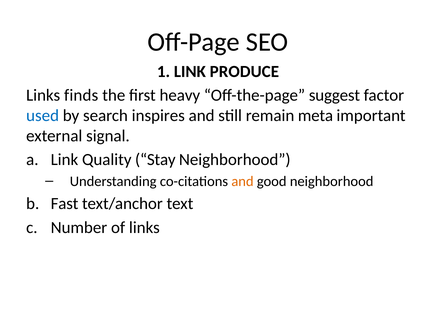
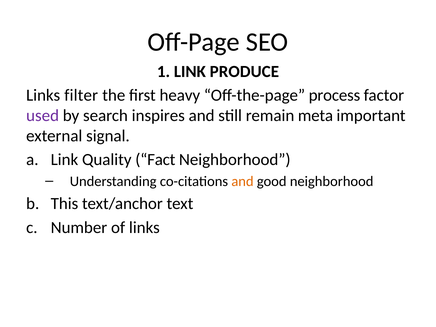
finds: finds -> filter (81, 95)
suggest: suggest -> process (334, 95)
used colour: blue -> purple (43, 116)
Stay: Stay -> Fact (155, 160)
Fast: Fast -> This (64, 204)
